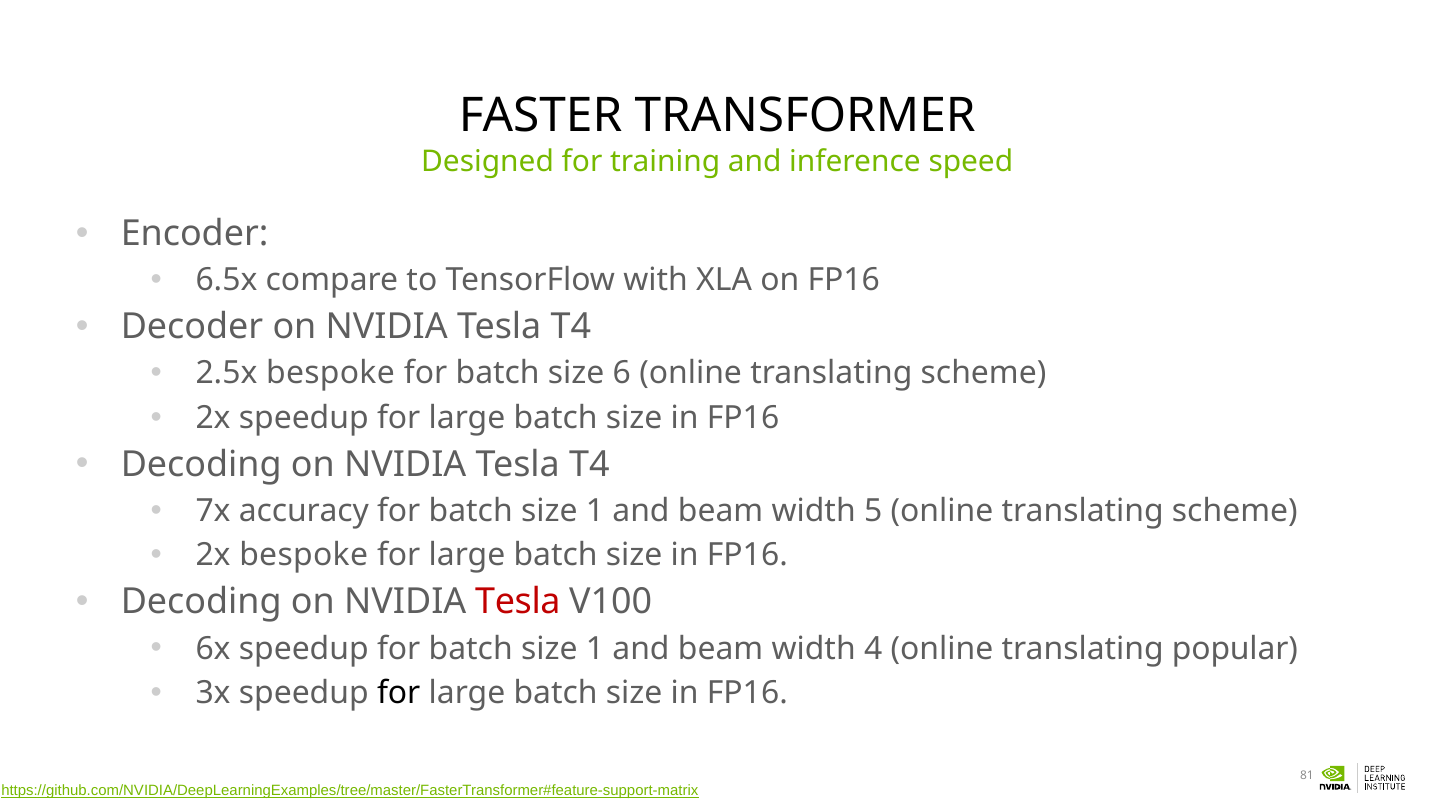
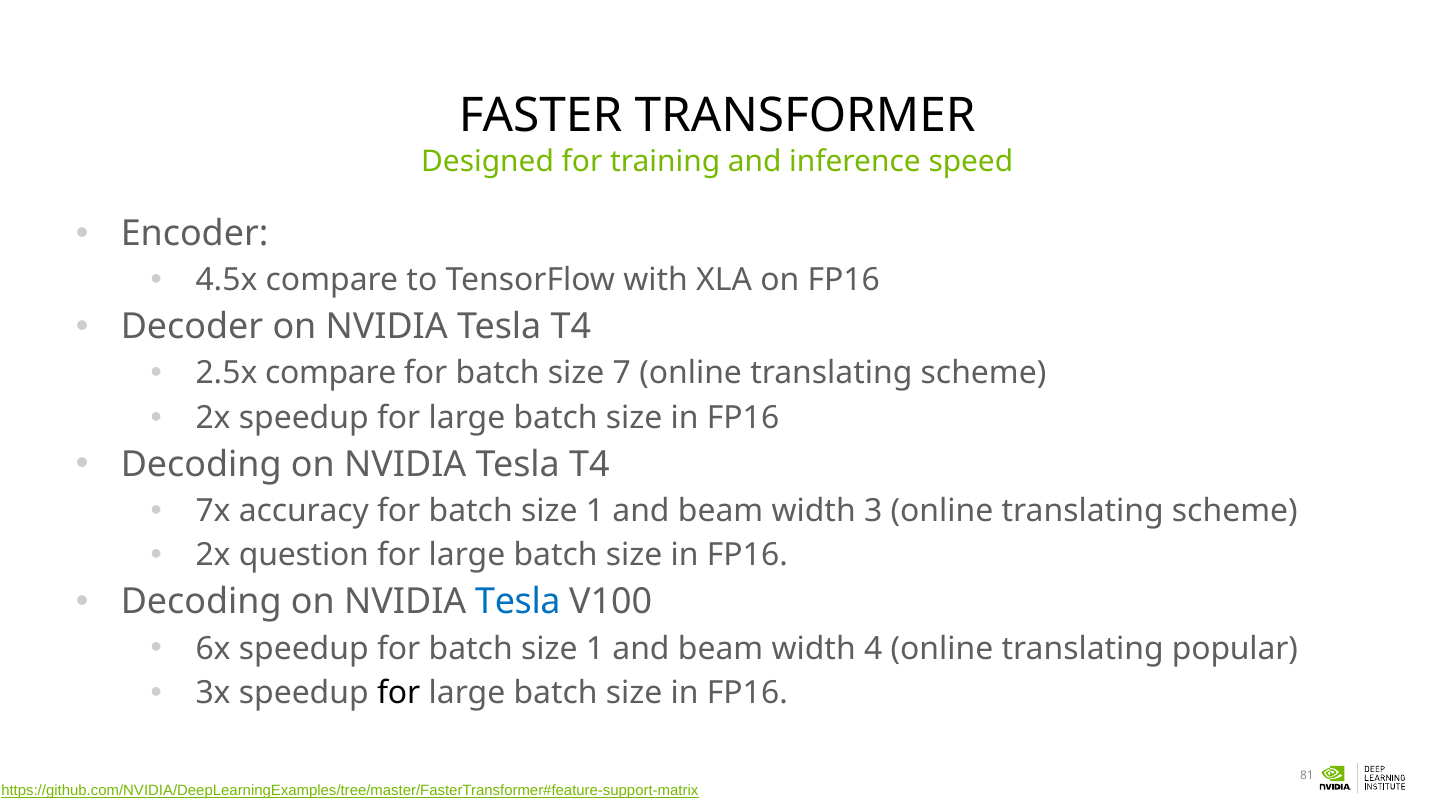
6.5x: 6.5x -> 4.5x (226, 280)
2.5x bespoke: bespoke -> compare (331, 374)
6: 6 -> 7 (622, 374)
5: 5 -> 3 (873, 511)
2x bespoke: bespoke -> question (304, 556)
Tesla colour: red -> blue (518, 602)
